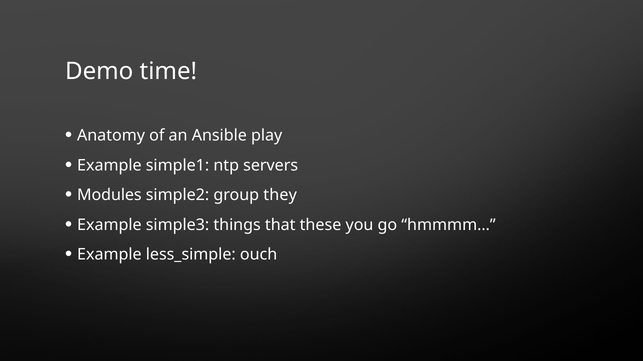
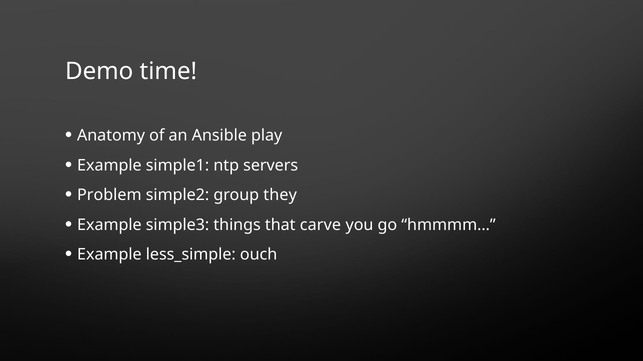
Modules: Modules -> Problem (109, 195)
these: these -> carve (320, 225)
